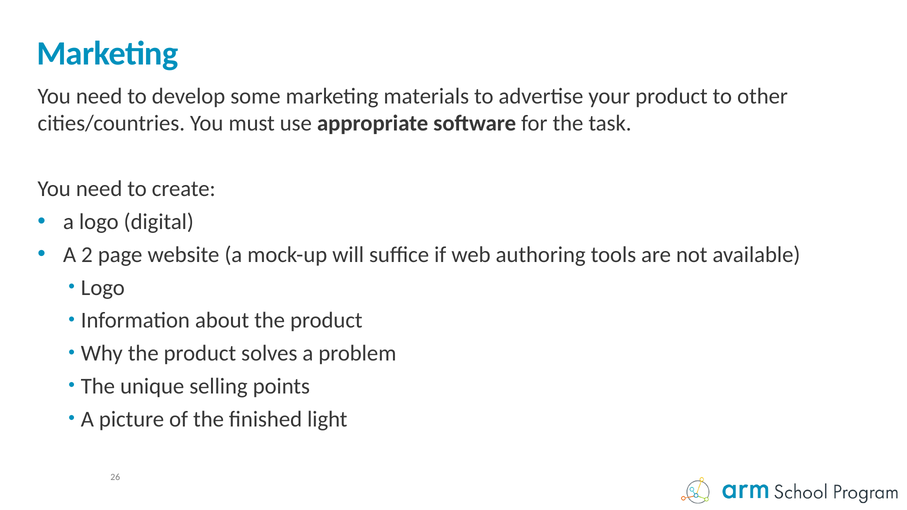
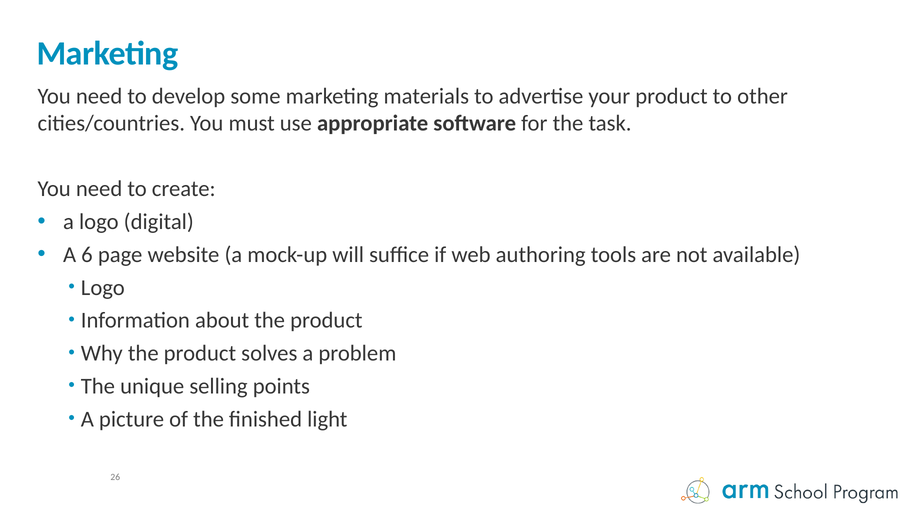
2: 2 -> 6 (87, 255)
